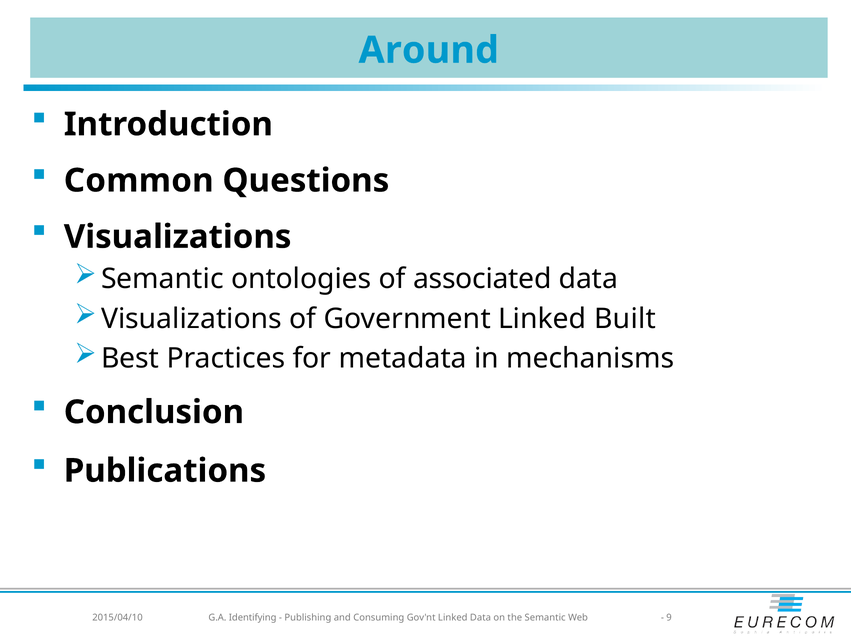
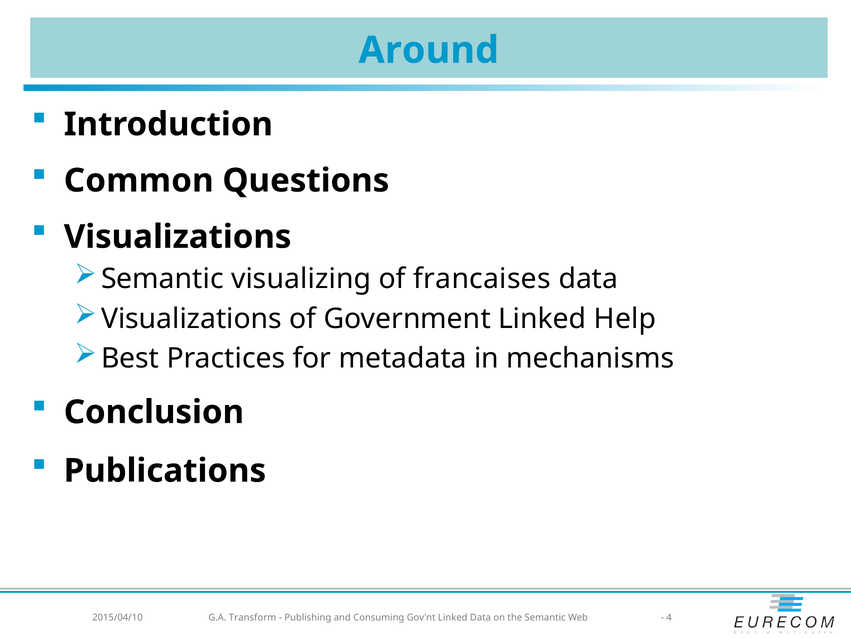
ontologies: ontologies -> visualizing (301, 279)
associated: associated -> francaises (482, 279)
Built: Built -> Help (625, 319)
Identifying: Identifying -> Transform (253, 618)
9: 9 -> 4 (669, 618)
